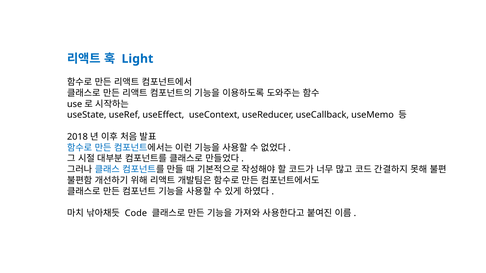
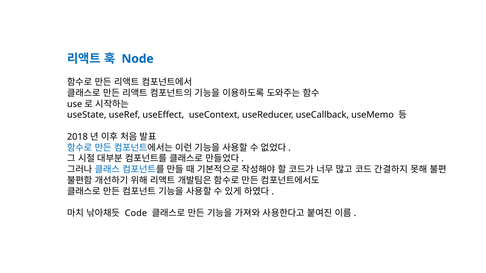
Light: Light -> Node (138, 59)
